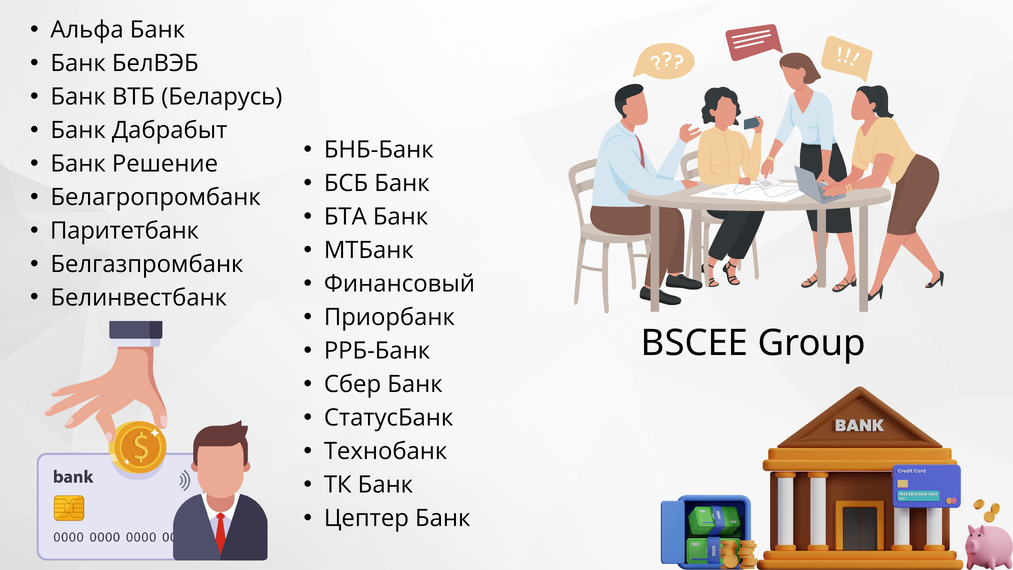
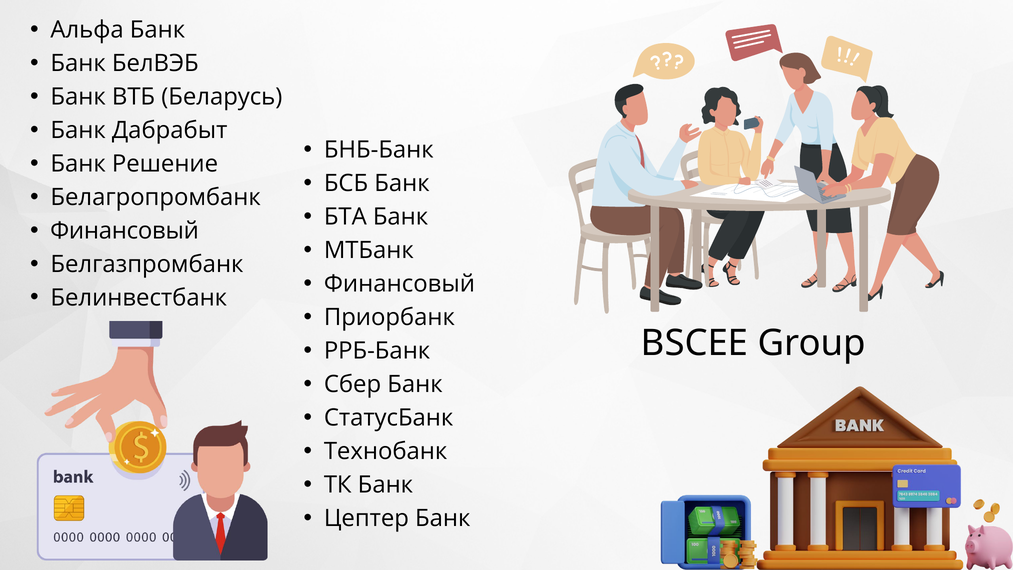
Паритетбанк: Паритетбанк -> Финансовый (125, 231)
